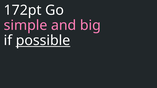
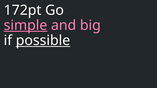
simple underline: none -> present (26, 25)
